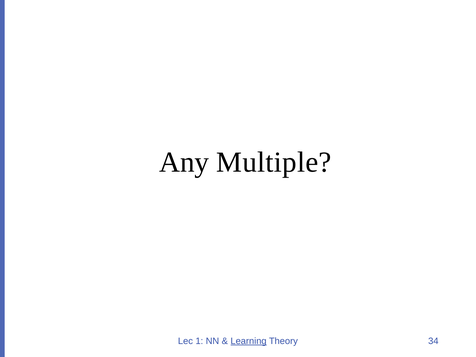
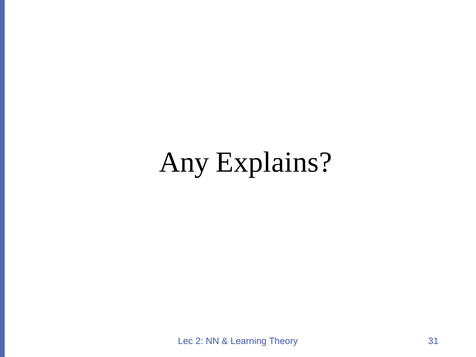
Multiple: Multiple -> Explains (274, 162)
1: 1 -> 2 (199, 341)
Learning underline: present -> none (249, 341)
34: 34 -> 31 (433, 341)
